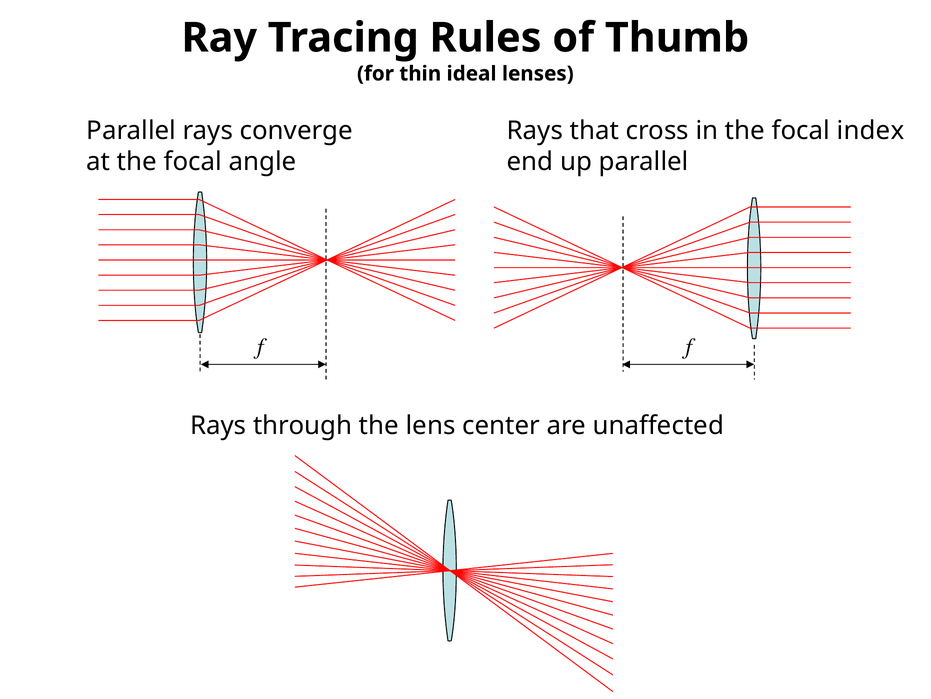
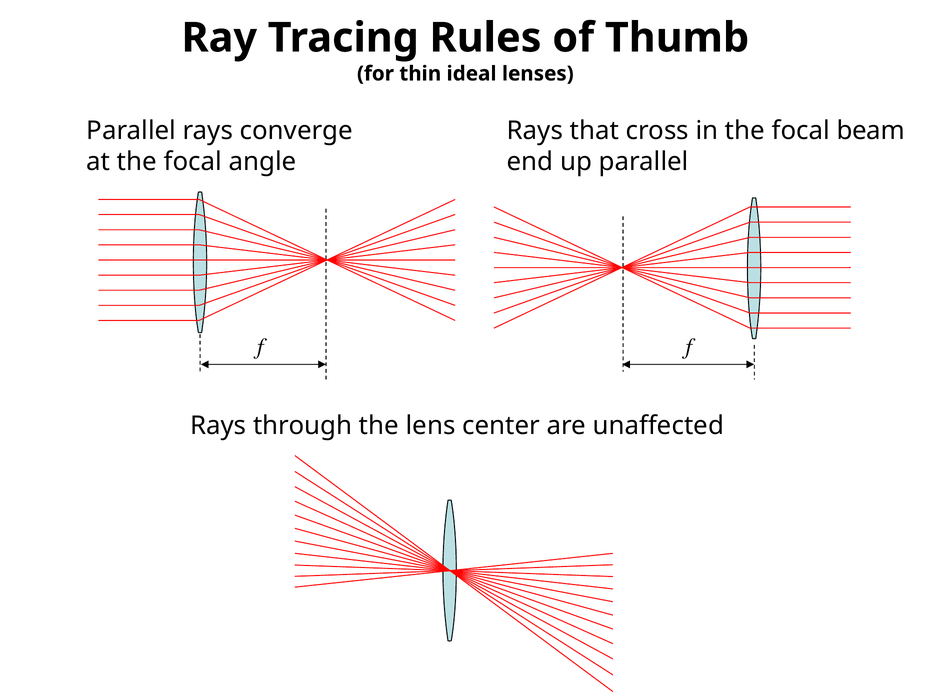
index: index -> beam (871, 131)
